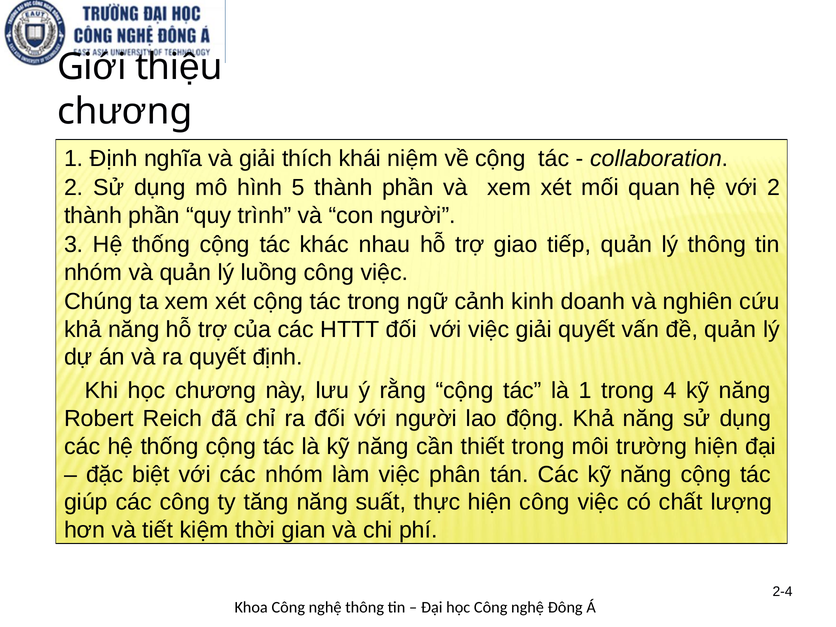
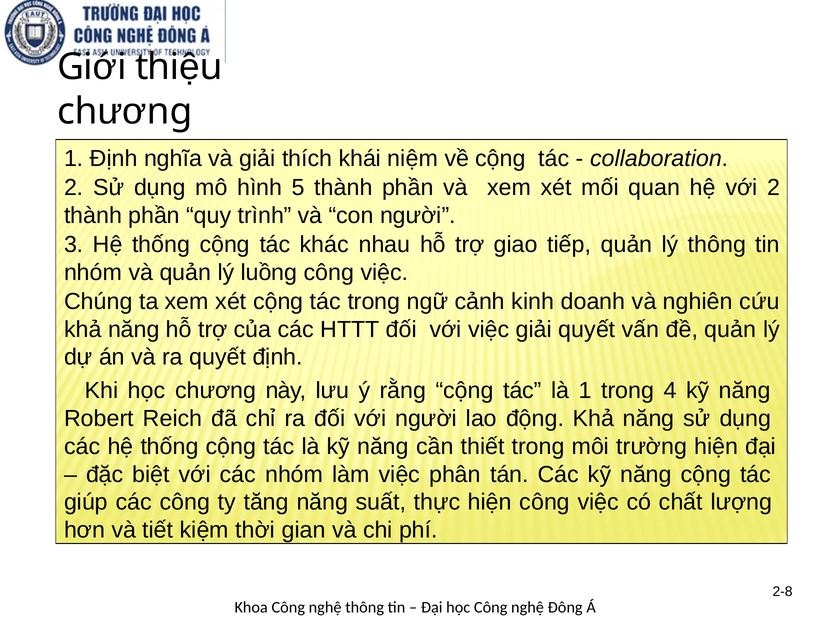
2-4: 2-4 -> 2-8 (783, 591)
